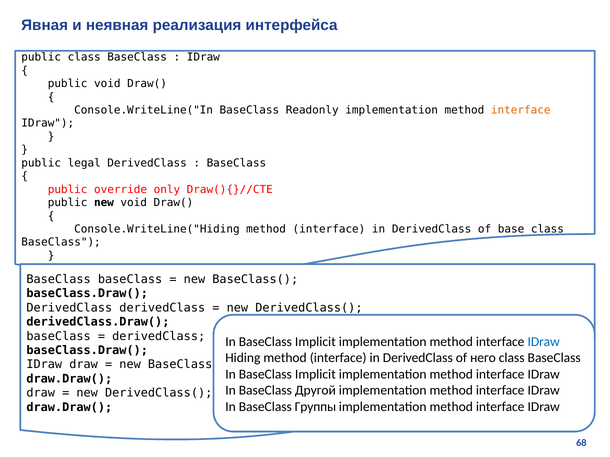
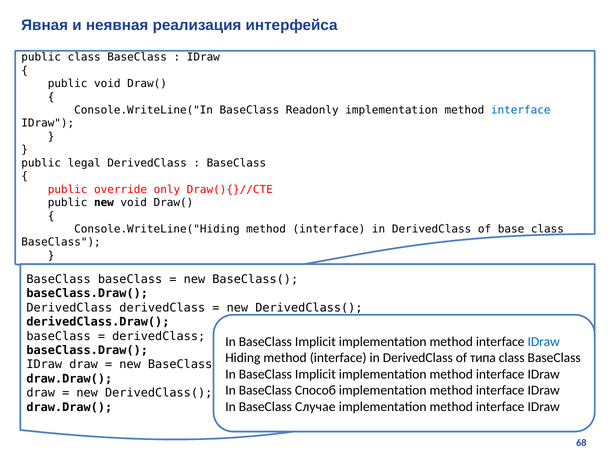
interface colour: orange -> blue (521, 110)
него: него -> типа (483, 358)
Другой: Другой -> Способ (315, 391)
Группы: Группы -> Случае (315, 407)
